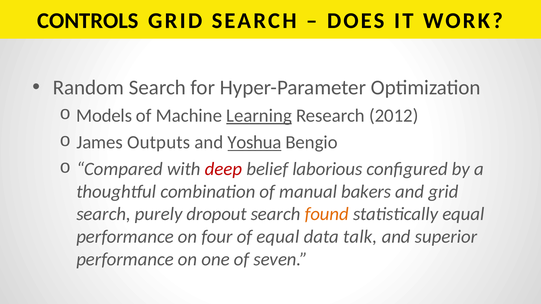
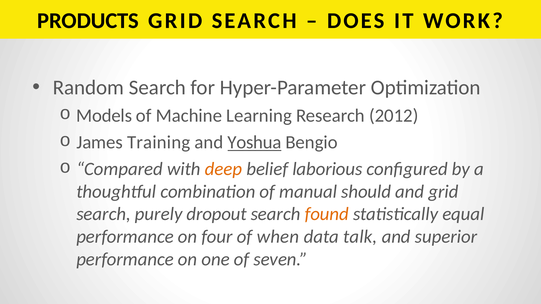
CONTROLS: CONTROLS -> PRODUCTS (88, 21)
Learning underline: present -> none (259, 116)
Outputs: Outputs -> Training (159, 143)
deep colour: red -> orange (224, 169)
bakers: bakers -> should (366, 192)
of equal: equal -> when (278, 237)
